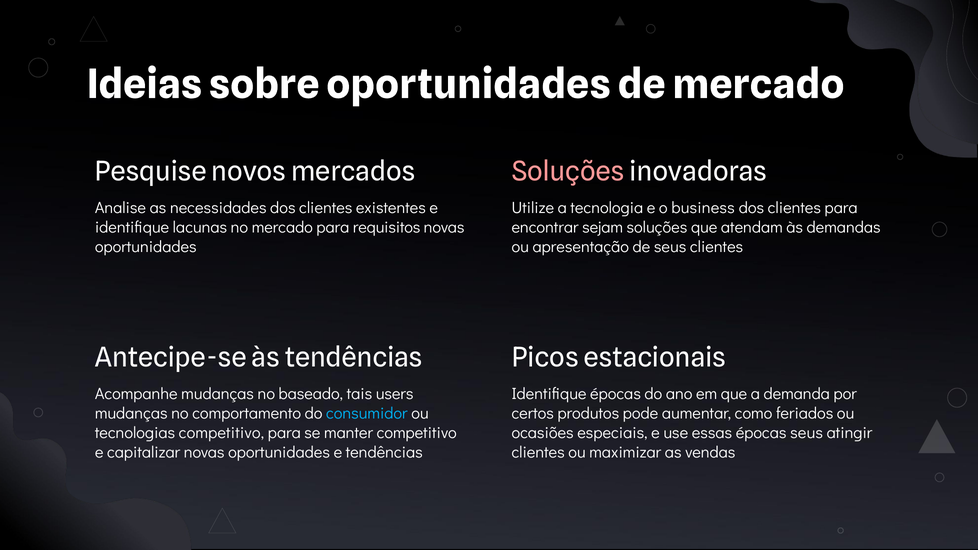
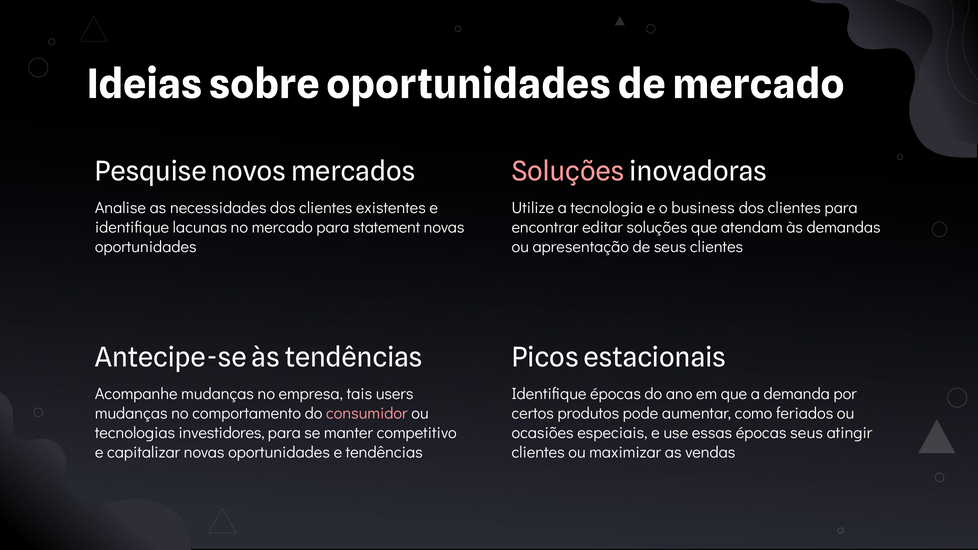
requisitos: requisitos -> statement (387, 227)
sejam: sejam -> editar (603, 227)
baseado: baseado -> empresa (311, 394)
consumidor colour: light blue -> pink (367, 413)
tecnologias competitivo: competitivo -> investidores (222, 433)
